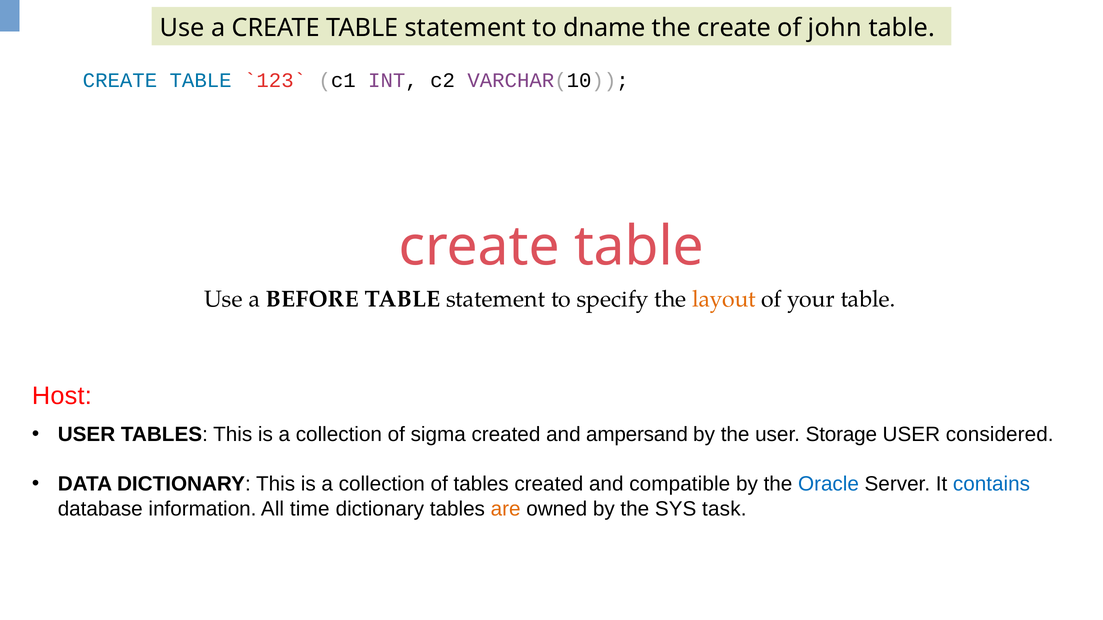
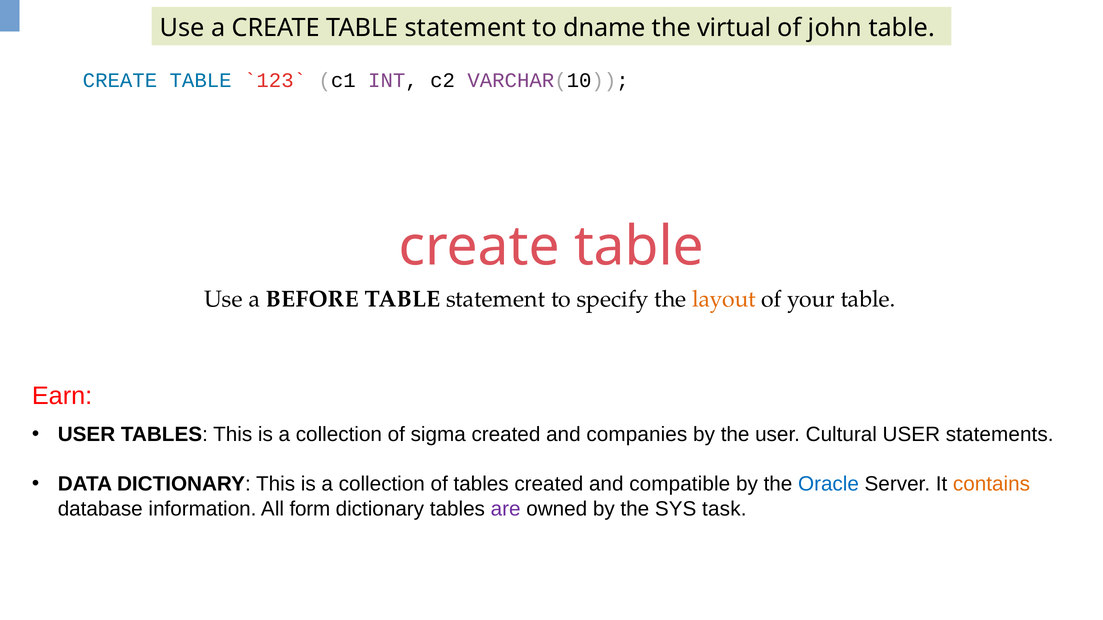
the create: create -> virtual (734, 28)
Host: Host -> Earn (62, 396)
ampersand: ampersand -> companies (637, 435)
Storage: Storage -> Cultural (841, 435)
considered: considered -> statements (1000, 435)
contains colour: blue -> orange (992, 484)
time: time -> form (310, 509)
are colour: orange -> purple (506, 509)
